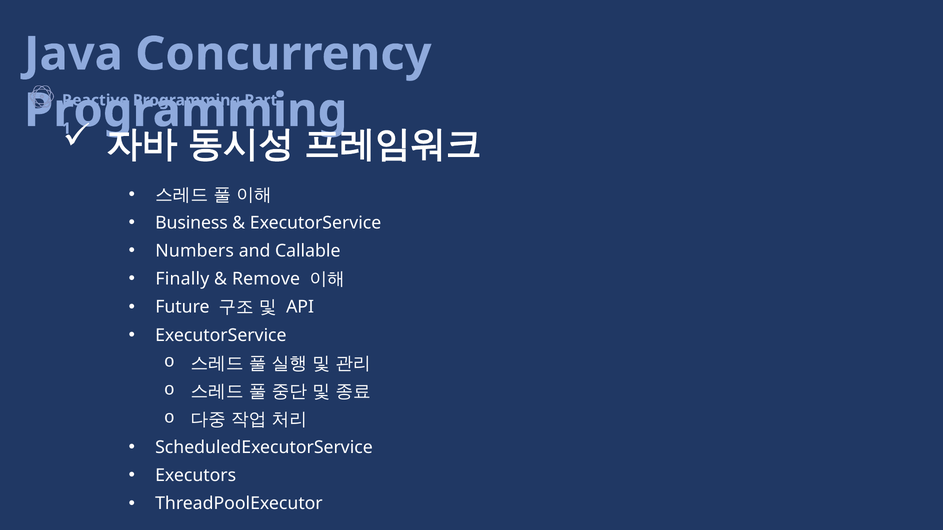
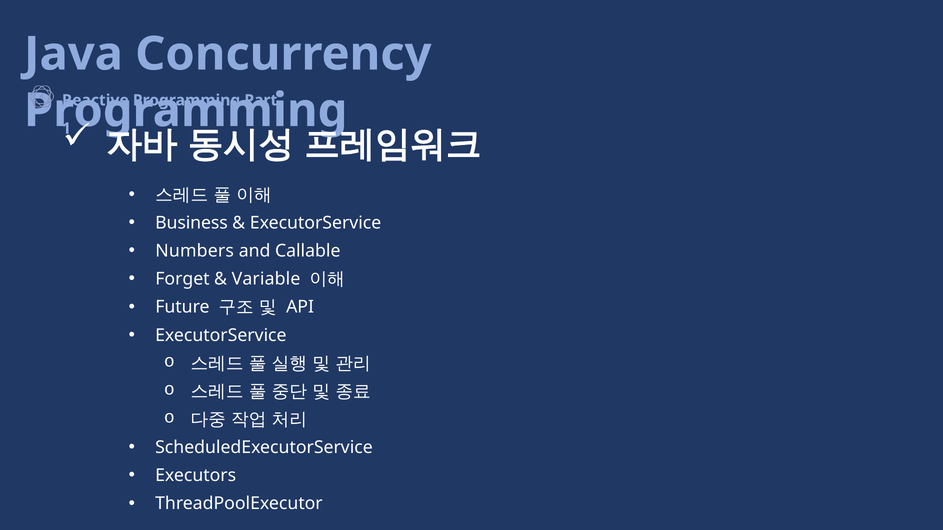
Finally: Finally -> Forget (182, 279)
Remove: Remove -> Variable (266, 279)
